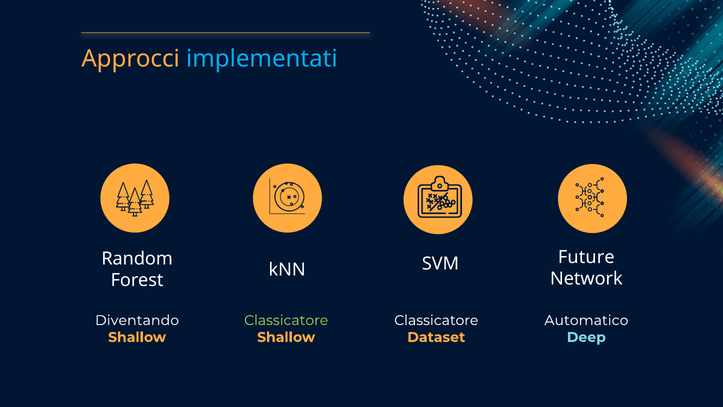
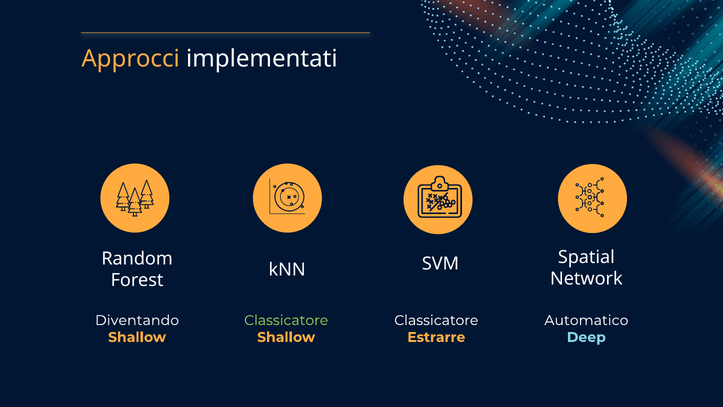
implementati colour: light blue -> white (262, 59)
Future: Future -> Spatial (586, 257)
Dataset: Dataset -> Estrarre (436, 337)
